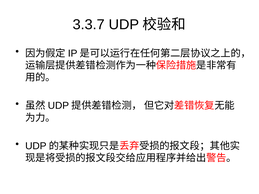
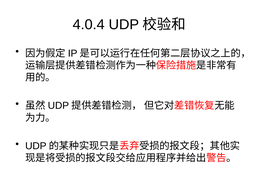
3.3.7: 3.3.7 -> 4.0.4 (89, 25)
